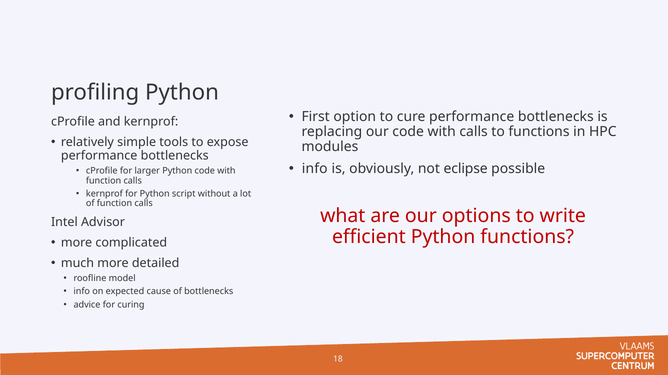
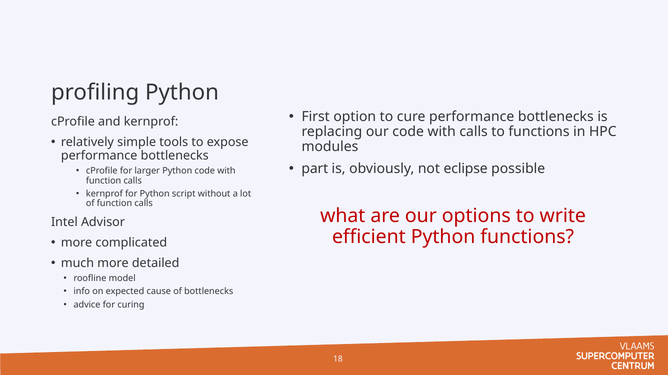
info: info -> part (315, 169)
